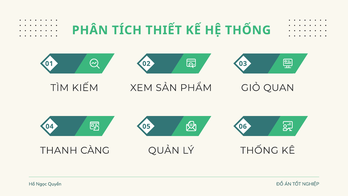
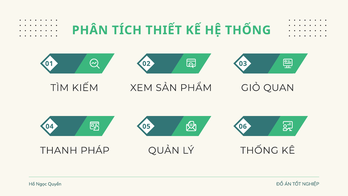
CÀNG: CÀNG -> PHÁP (95, 150)
